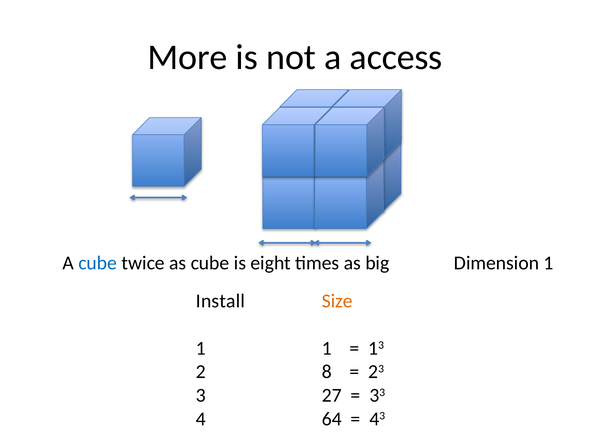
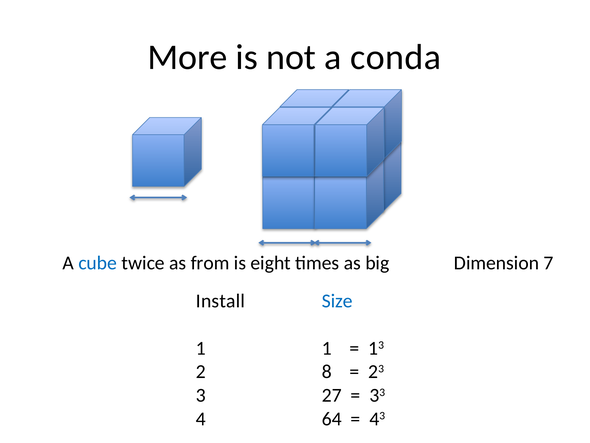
access: access -> conda (396, 57)
as cube: cube -> from (210, 263)
Dimension 1: 1 -> 7 (549, 263)
Size colour: orange -> blue (337, 301)
